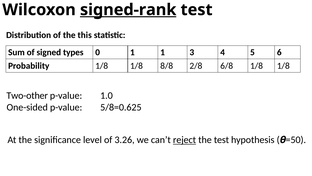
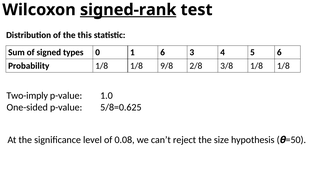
1 1: 1 -> 6 (163, 52)
8/8: 8/8 -> 9/8 (167, 66)
6/8: 6/8 -> 3/8 (227, 66)
Two-other: Two-other -> Two-imply (27, 95)
3.26: 3.26 -> 0.08 (125, 140)
reject underline: present -> none (185, 140)
the test: test -> size (221, 140)
